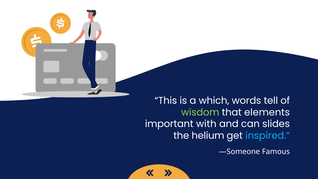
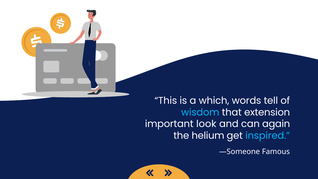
wisdom colour: light green -> light blue (200, 112)
elements: elements -> extension (267, 112)
with: with -> look (206, 124)
slides: slides -> again (276, 124)
